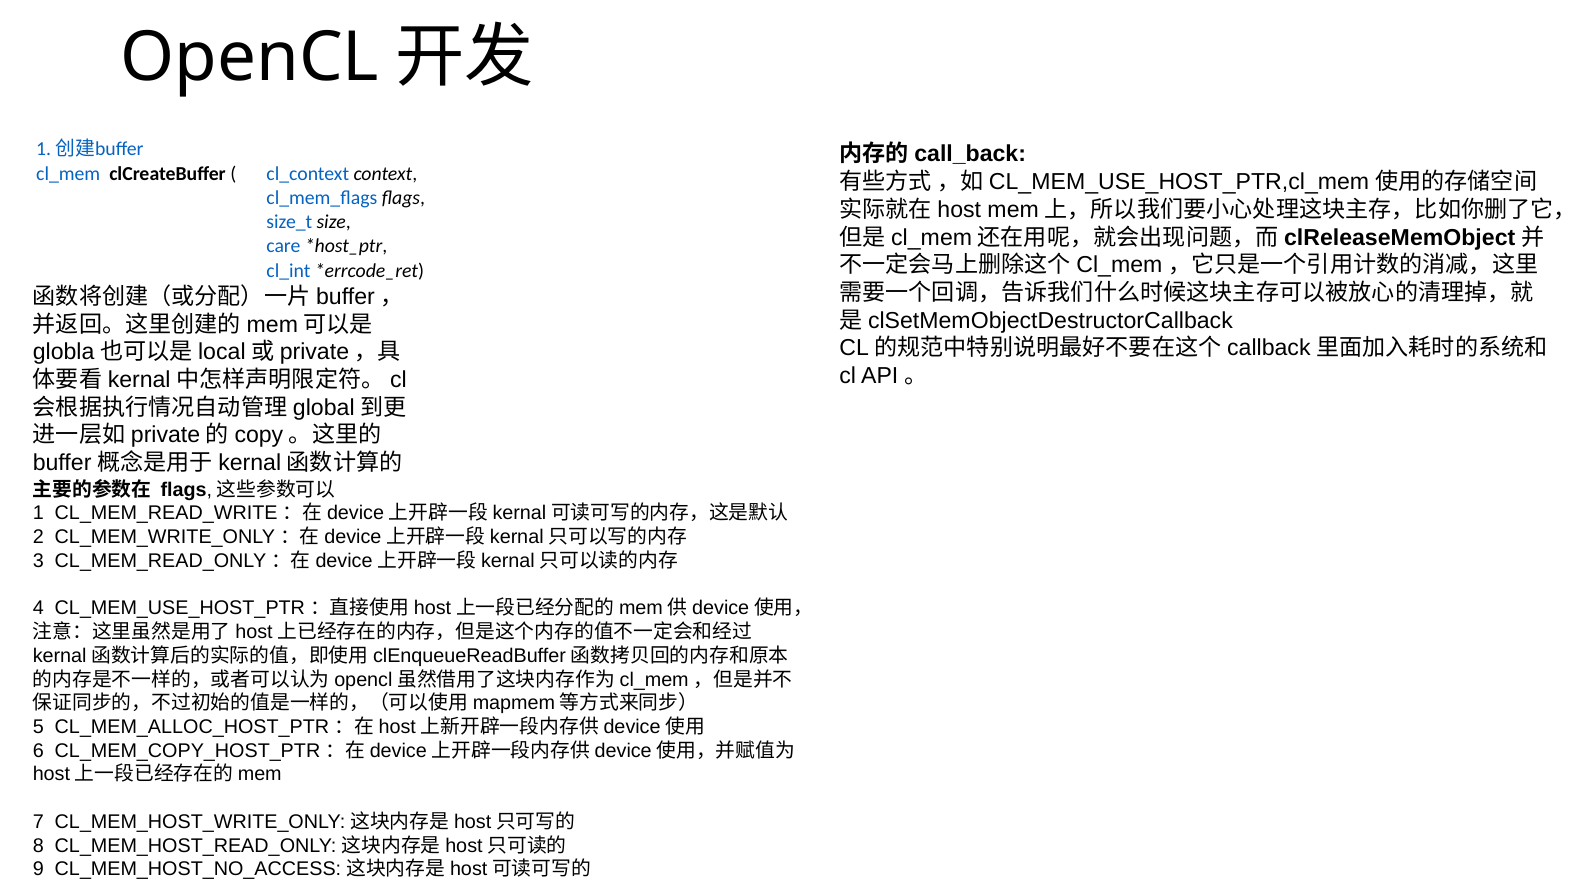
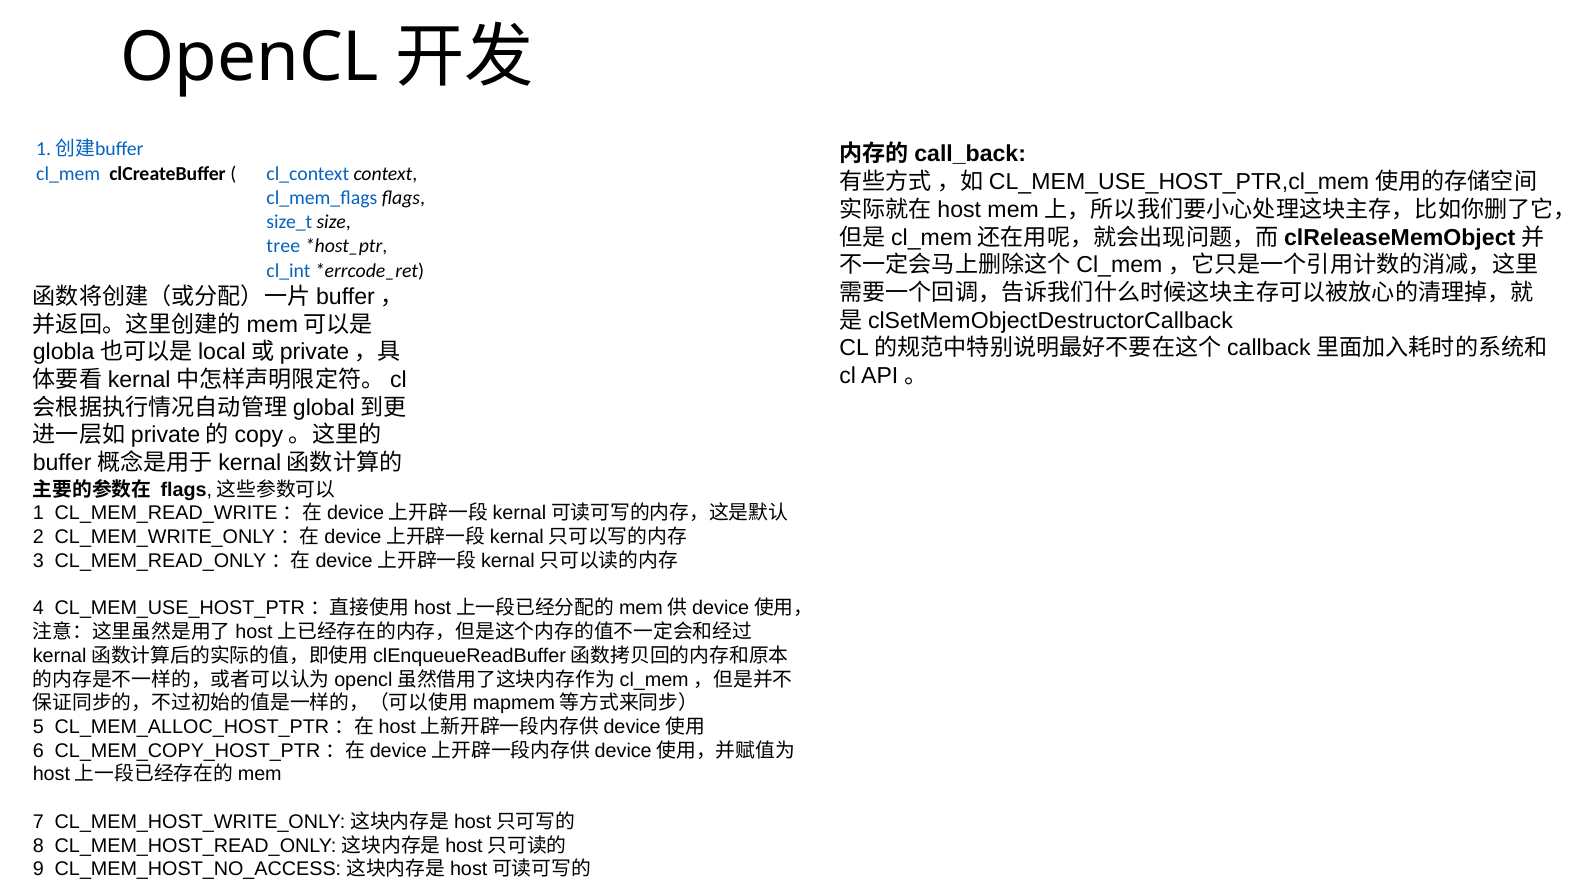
care: care -> tree (283, 247)
